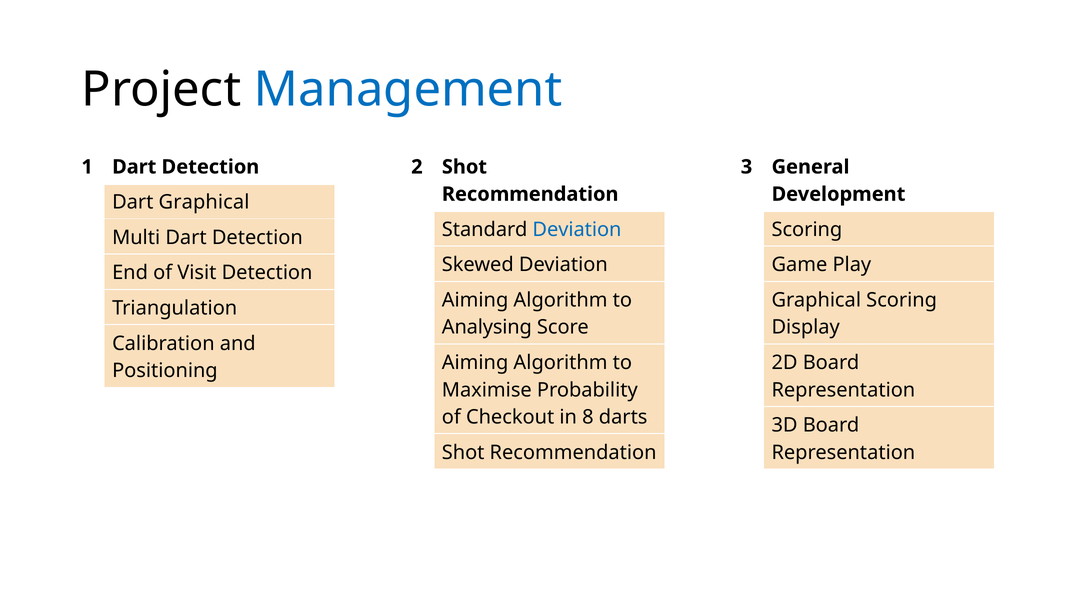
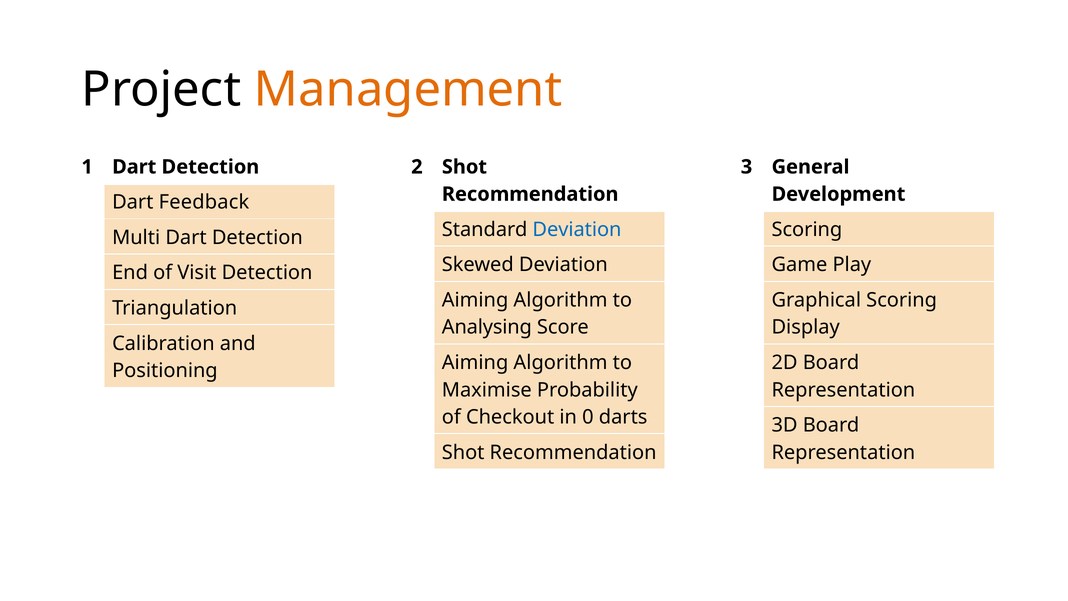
Management colour: blue -> orange (408, 90)
Dart Graphical: Graphical -> Feedback (204, 202)
8: 8 -> 0 (588, 417)
